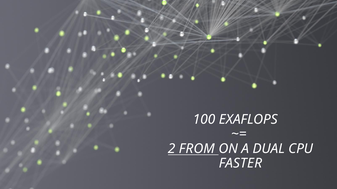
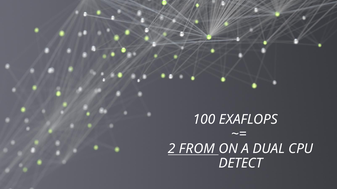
FASTER: FASTER -> DETECT (241, 164)
